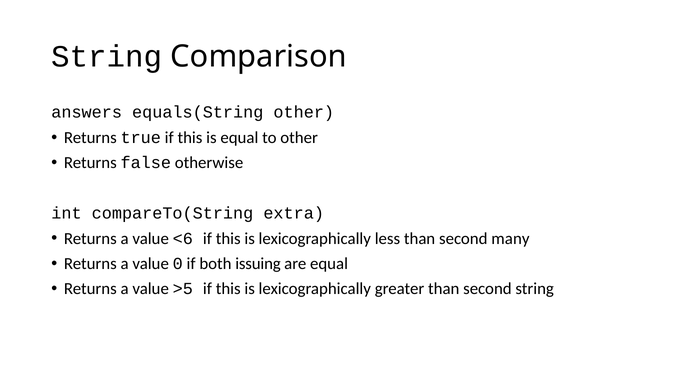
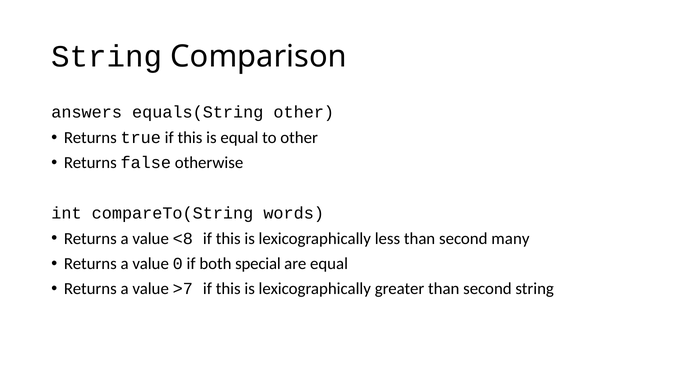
extra: extra -> words (294, 213)
<6: <6 -> <8 (183, 238)
issuing: issuing -> special (258, 263)
>5: >5 -> >7 (183, 289)
